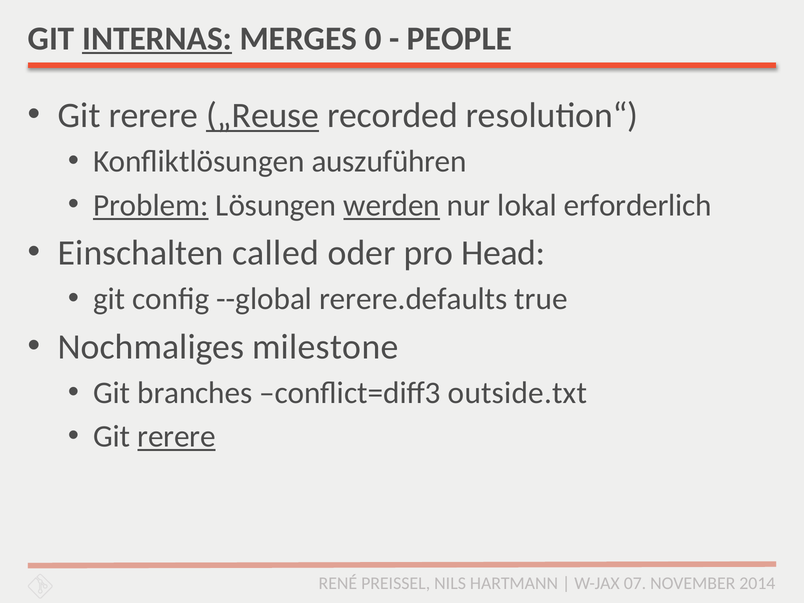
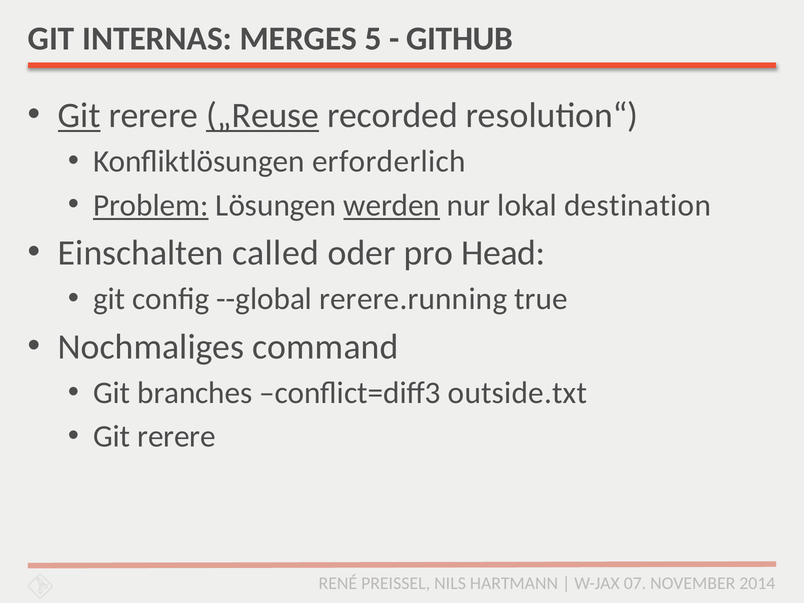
INTERNAS underline: present -> none (157, 39)
0: 0 -> 5 (373, 39)
PEOPLE: PEOPLE -> GITHUB (460, 39)
Git underline: none -> present (79, 116)
auszuführen: auszuführen -> erforderlich (389, 162)
erforderlich: erforderlich -> destination (638, 205)
rerere.defaults: rerere.defaults -> rerere.running (413, 299)
milestone: milestone -> command (325, 347)
rerere underline: present -> none (176, 437)
